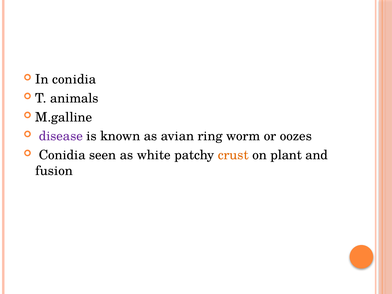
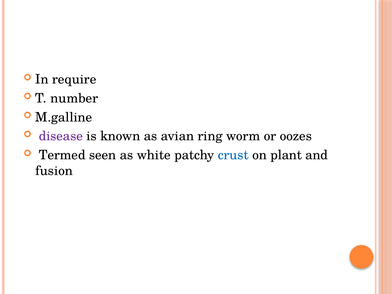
In conidia: conidia -> require (74, 79)
animals: animals -> number (74, 98)
Conidia: Conidia -> Termed (62, 155)
crust colour: orange -> blue (233, 155)
